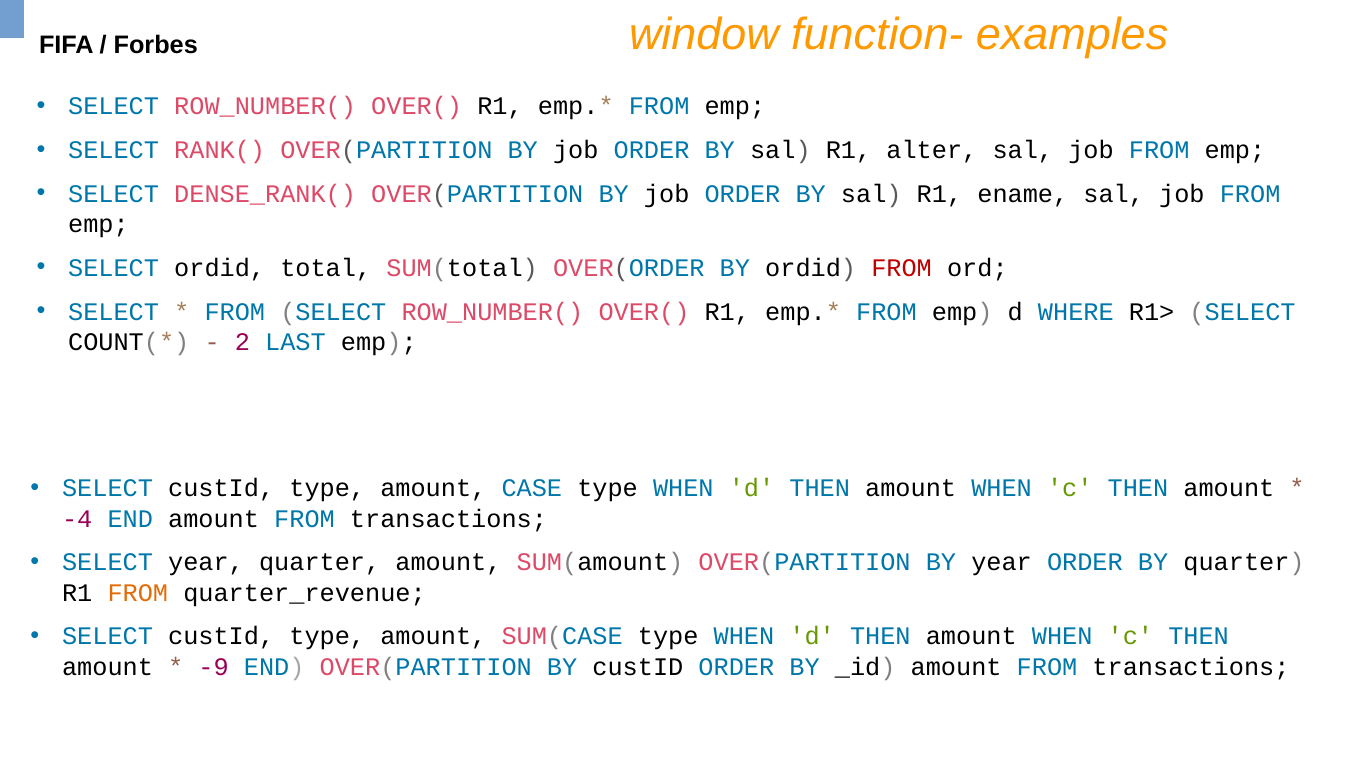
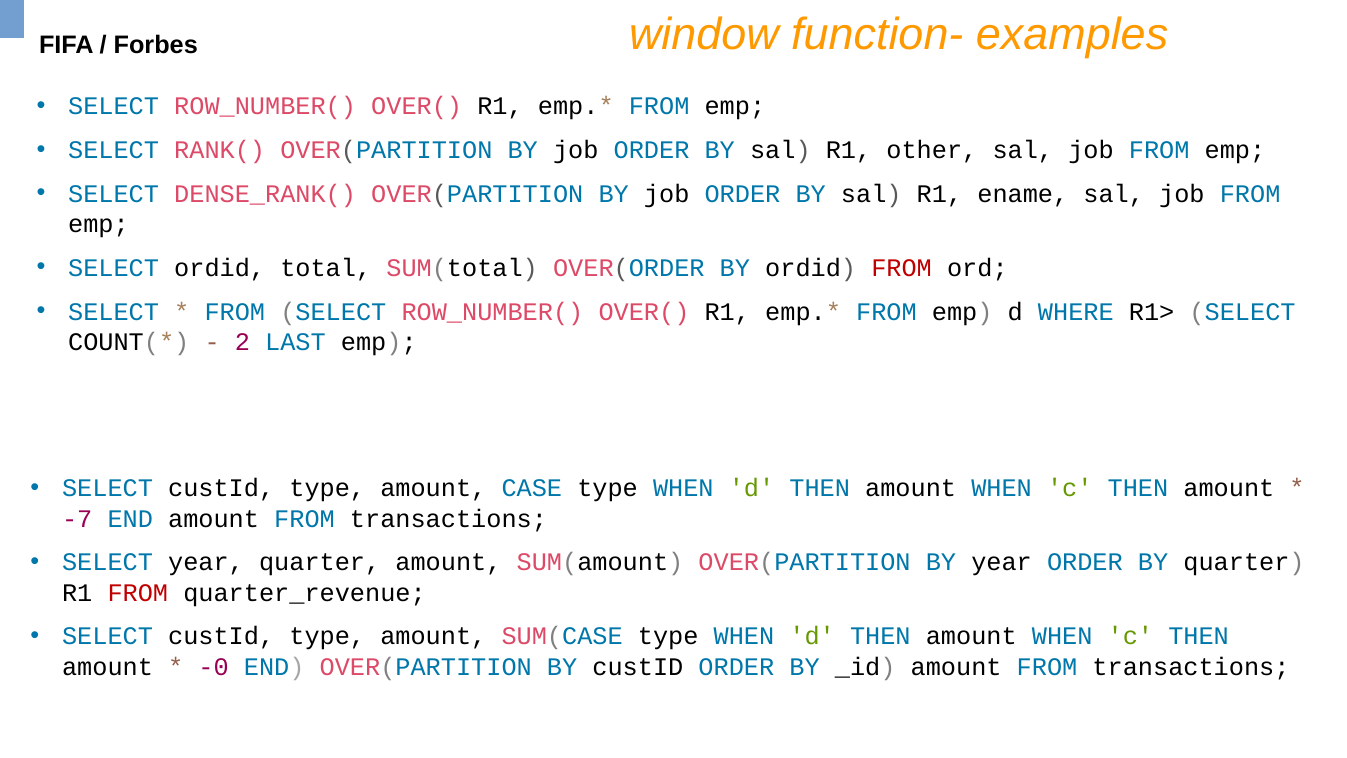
alter: alter -> other (932, 150)
-4: -4 -> -7 (77, 519)
FROM colour: orange -> red (138, 593)
-9: -9 -> -0 (214, 667)
